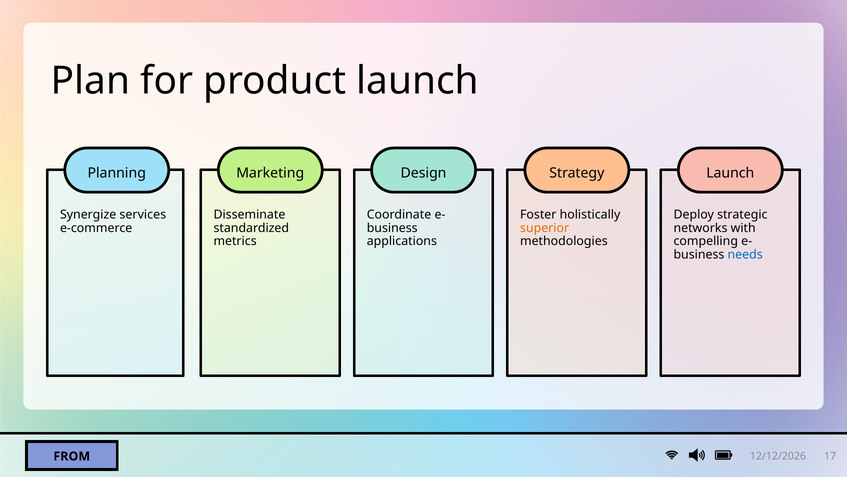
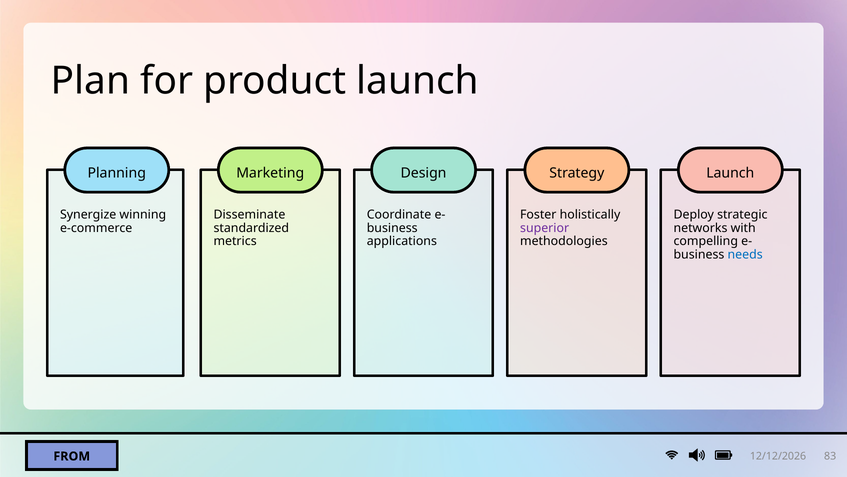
services: services -> winning (143, 214)
superior colour: orange -> purple (545, 228)
17: 17 -> 83 (830, 456)
